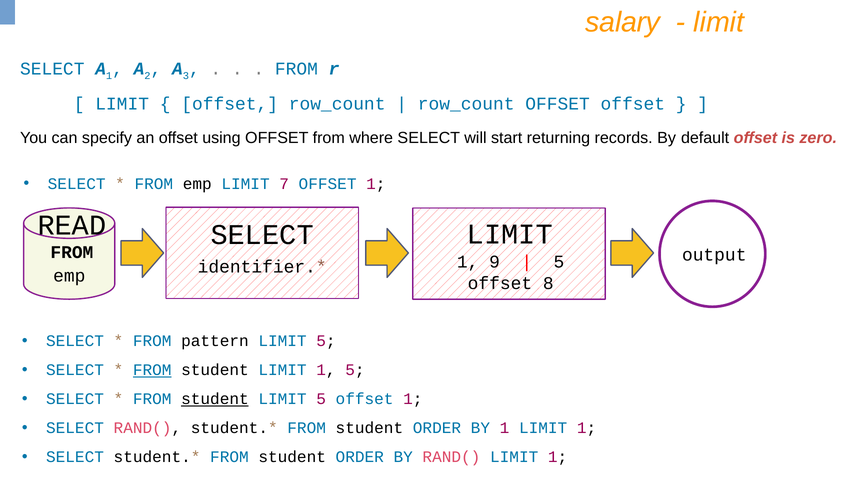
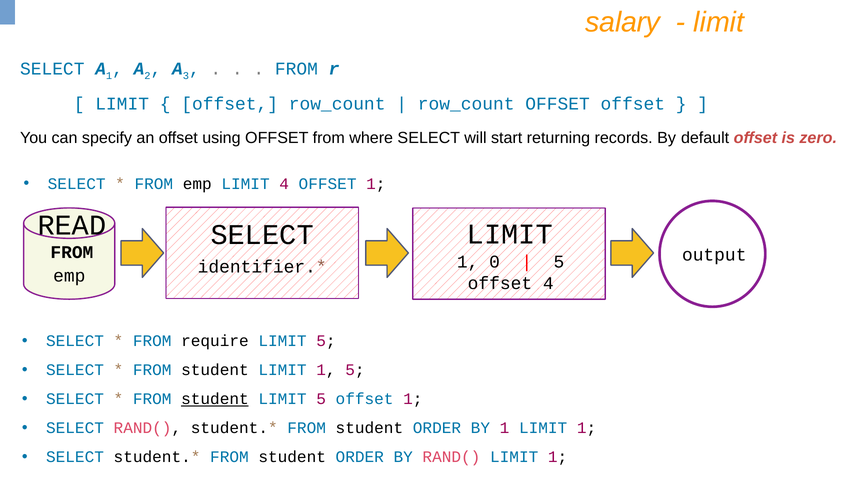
LIMIT 7: 7 -> 4 (284, 184)
9: 9 -> 0 (495, 262)
offset 8: 8 -> 4 (548, 283)
pattern: pattern -> require (215, 341)
FROM underline: present -> none (152, 370)
